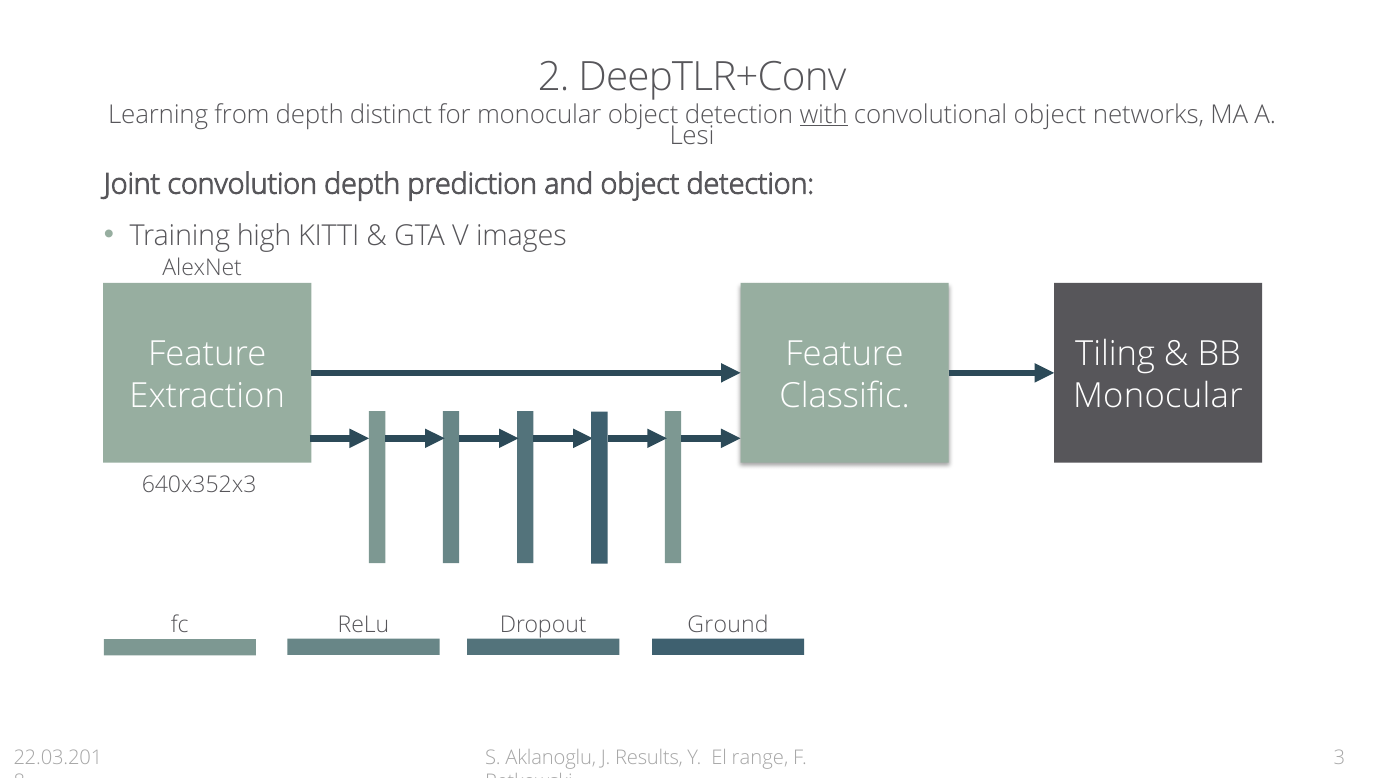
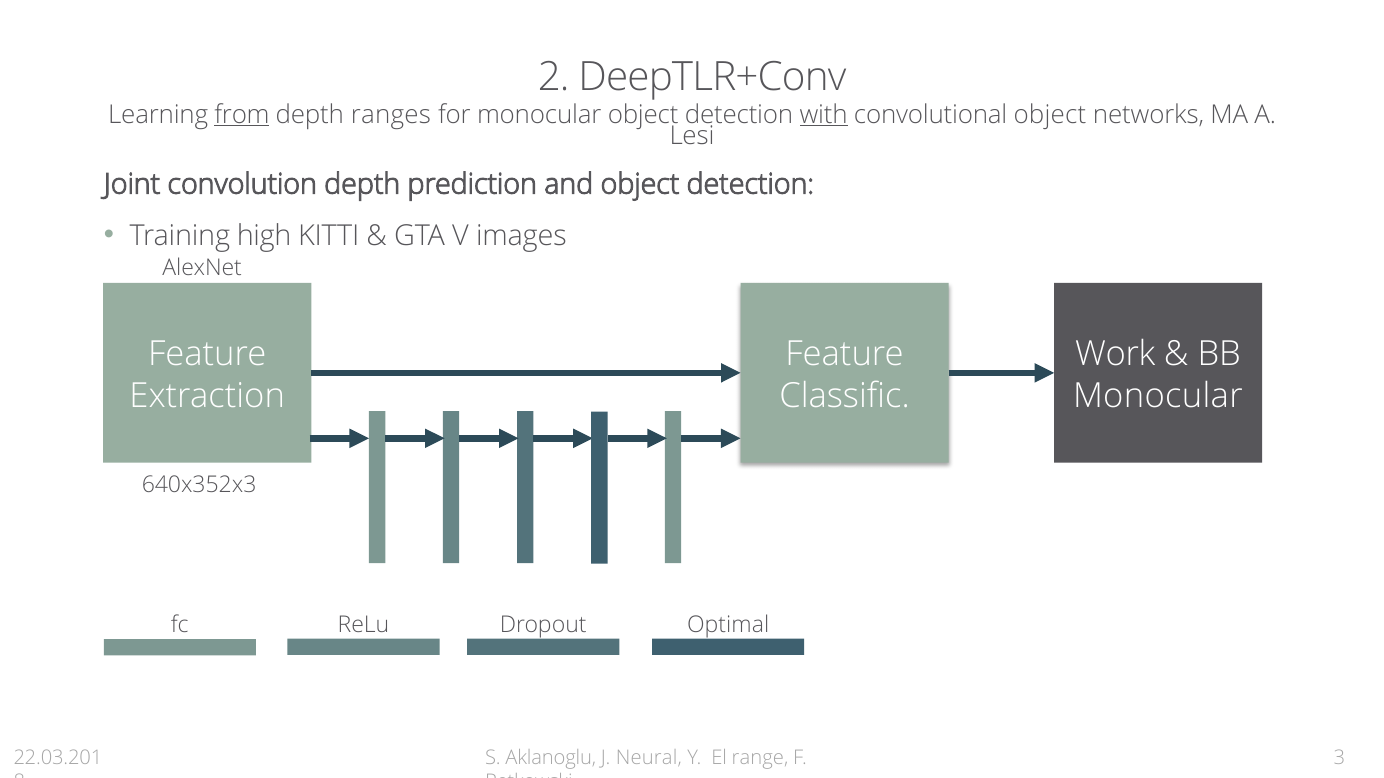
from underline: none -> present (242, 115)
distinct: distinct -> ranges (391, 115)
Tiling: Tiling -> Work (1115, 355)
Ground: Ground -> Optimal (728, 625)
Results: Results -> Neural (649, 758)
